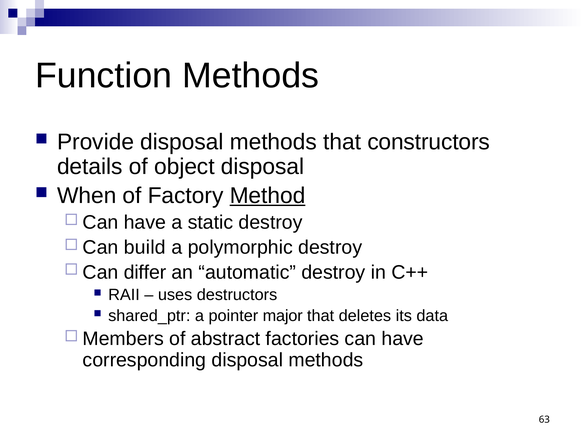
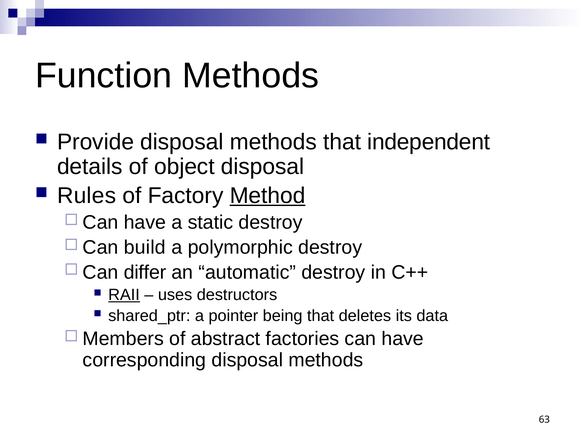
constructors: constructors -> independent (429, 142)
When: When -> Rules (87, 196)
RAII underline: none -> present (124, 295)
major: major -> being (283, 316)
